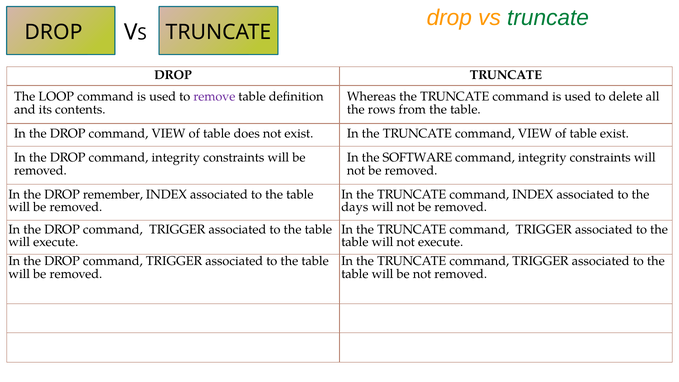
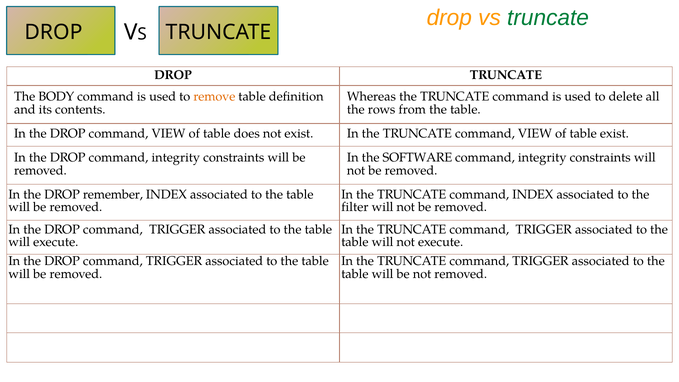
LOOP: LOOP -> BODY (56, 97)
remove colour: purple -> orange (214, 97)
days: days -> filter (355, 207)
